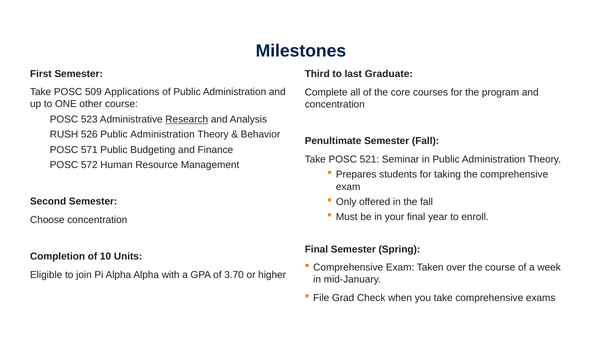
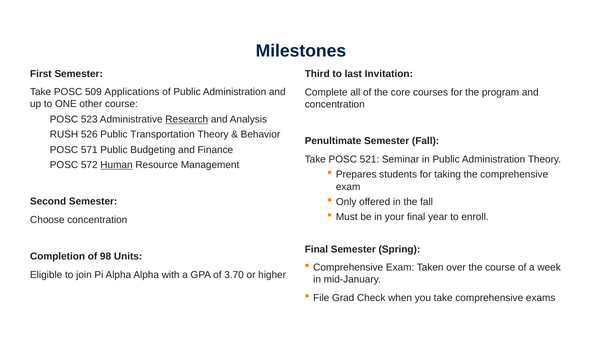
Graduate: Graduate -> Invitation (389, 74)
526 Public Administration: Administration -> Transportation (163, 134)
Human underline: none -> present (116, 165)
10: 10 -> 98 (106, 256)
